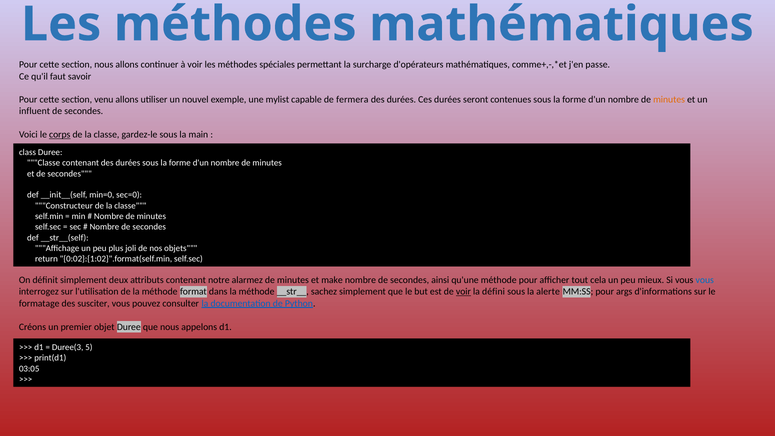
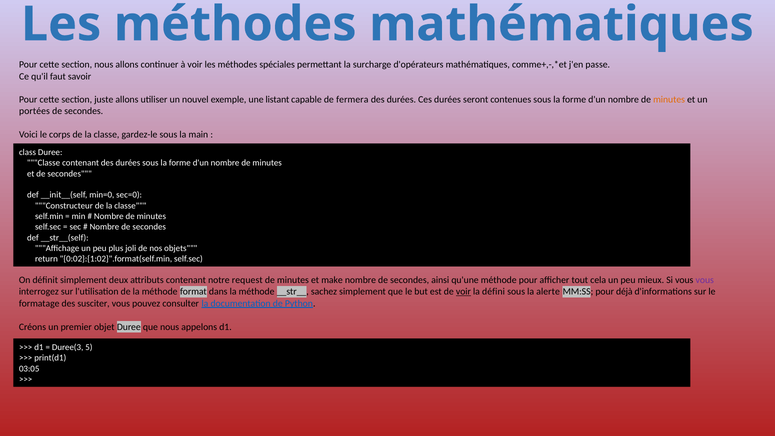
venu: venu -> juste (104, 100)
mylist: mylist -> listant (277, 100)
influent: influent -> portées (35, 111)
corps underline: present -> none (60, 135)
alarmez: alarmez -> request (247, 280)
vous colour: blue -> purple (705, 280)
args: args -> déjà (624, 292)
